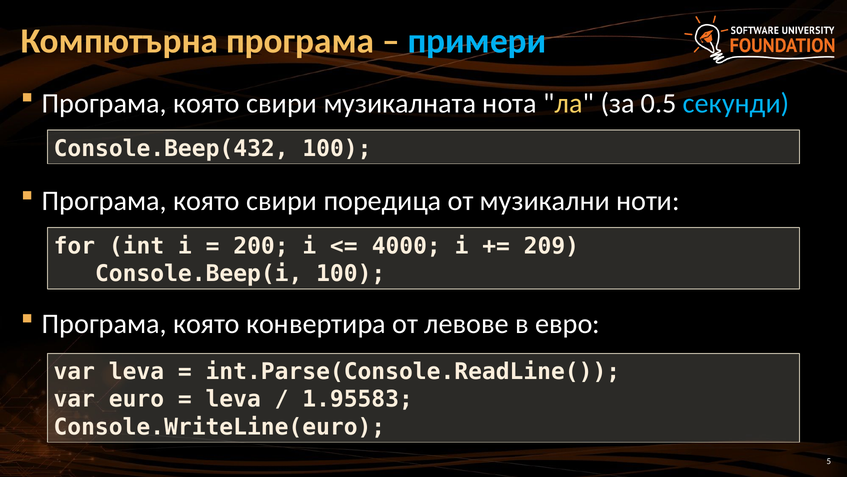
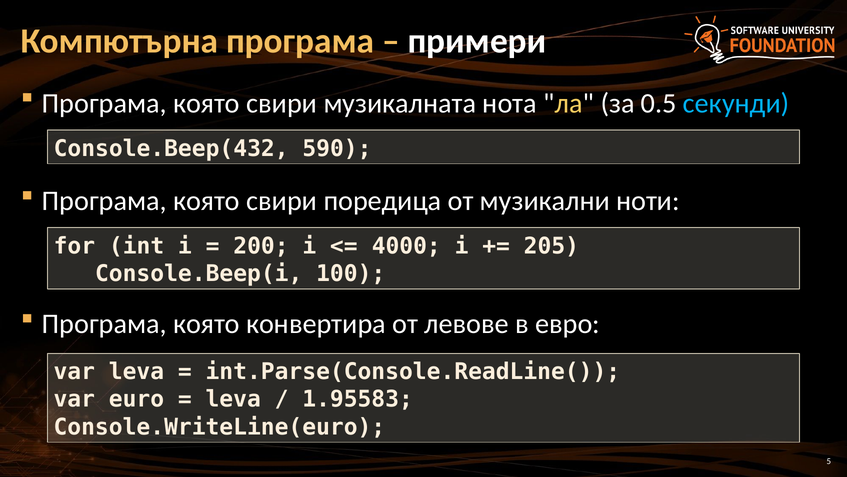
примери colour: light blue -> white (477, 41)
Console.Beep(432 100: 100 -> 590 (337, 148)
209: 209 -> 205 (551, 246)
